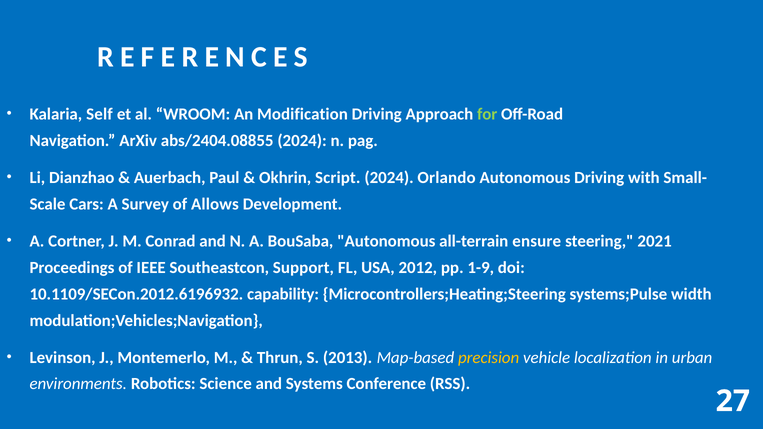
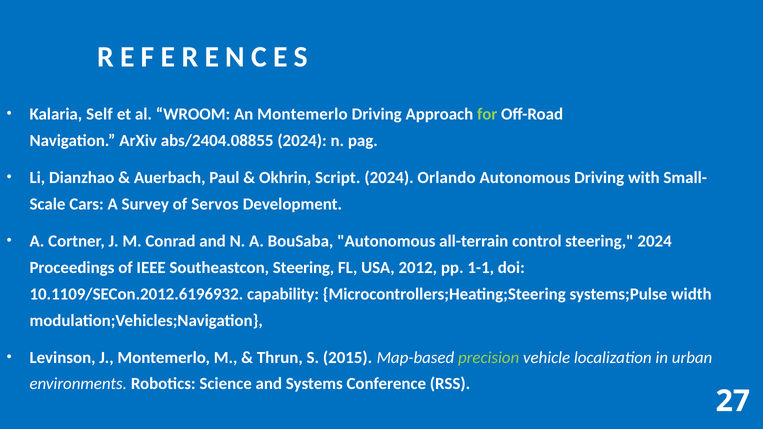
An Modification: Modification -> Montemerlo (302, 114)
Allows: Allows -> Servos (215, 204)
ensure: ensure -> control (537, 241)
steering 2021: 2021 -> 2024 (655, 241)
Southeastcon Support: Support -> Steering (304, 268)
1-9: 1-9 -> 1-1 (481, 268)
2013: 2013 -> 2015 (348, 358)
precision colour: yellow -> light green (489, 358)
